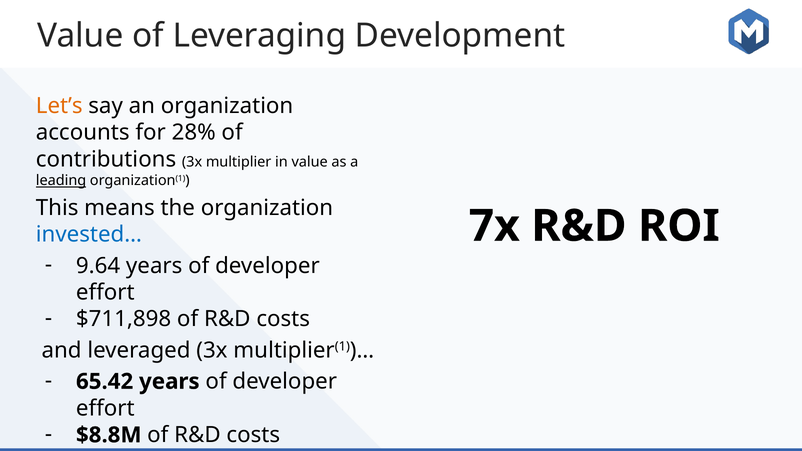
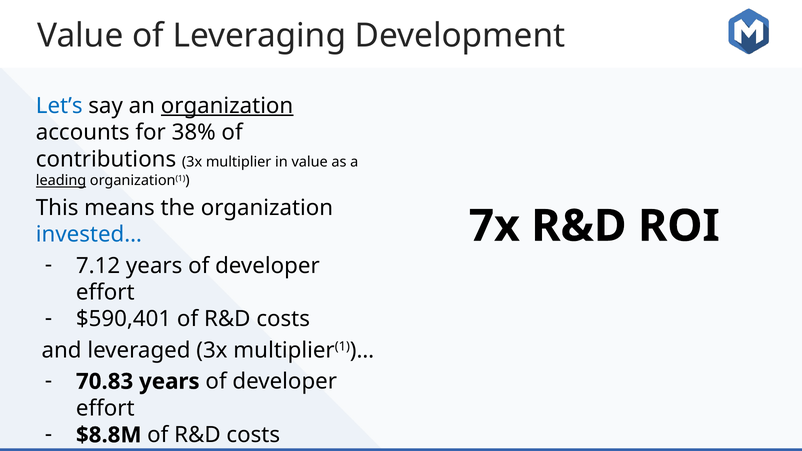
Let’s colour: orange -> blue (59, 106)
organization underline: none -> present (227, 106)
28%: 28% -> 38% (194, 132)
9.64: 9.64 -> 7.12 (98, 266)
$711,898: $711,898 -> $590,401 (124, 319)
65.42: 65.42 -> 70.83 (105, 382)
